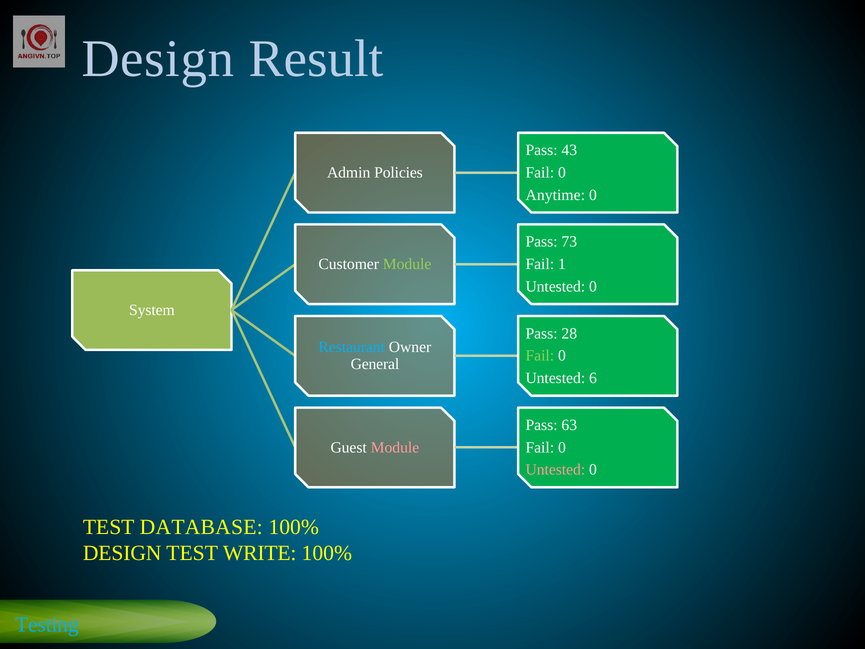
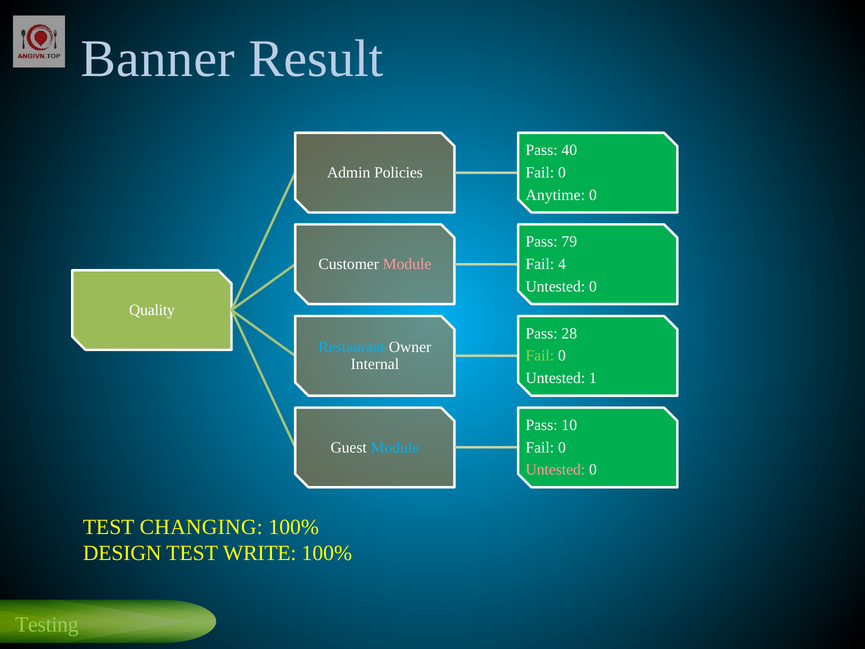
Design: Design -> Banner (158, 59)
43: 43 -> 40 (569, 150)
73: 73 -> 79 (569, 242)
Module colour: light green -> pink (407, 264)
1: 1 -> 4 (562, 264)
System: System -> Quality (152, 310)
General: General -> Internal (375, 364)
6: 6 -> 1 (593, 378)
63: 63 -> 10 (569, 425)
Module colour: pink -> light blue (395, 447)
DATABASE: DATABASE -> CHANGING (201, 527)
Testing colour: light blue -> light green (47, 625)
